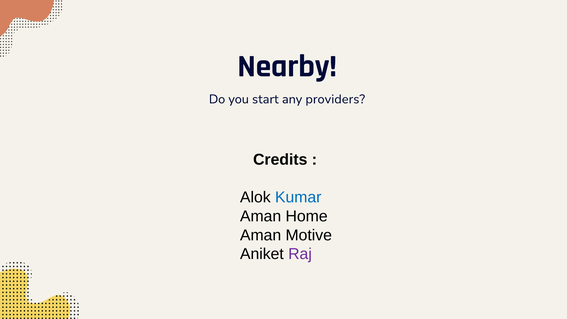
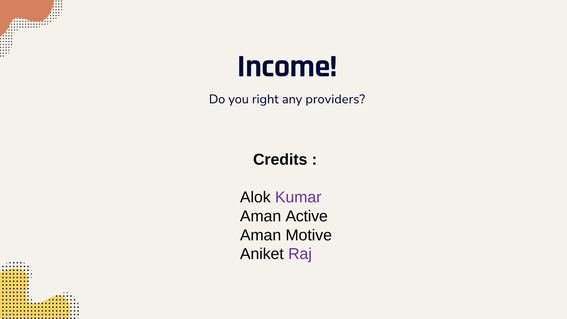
Nearby: Nearby -> Income (287, 66)
start: start -> right (265, 99)
Kumar colour: blue -> purple (298, 197)
Home: Home -> Active (307, 216)
